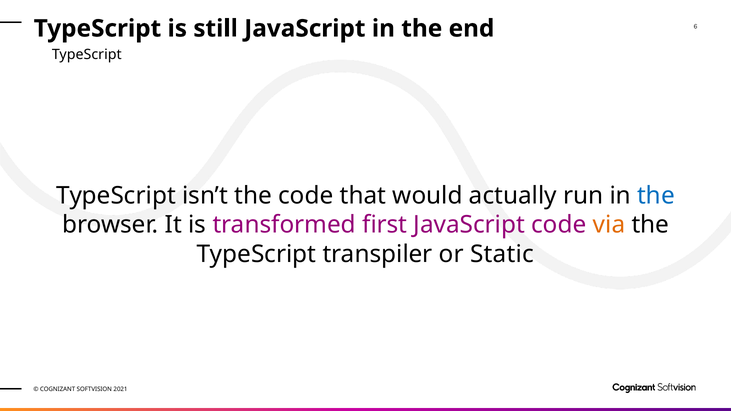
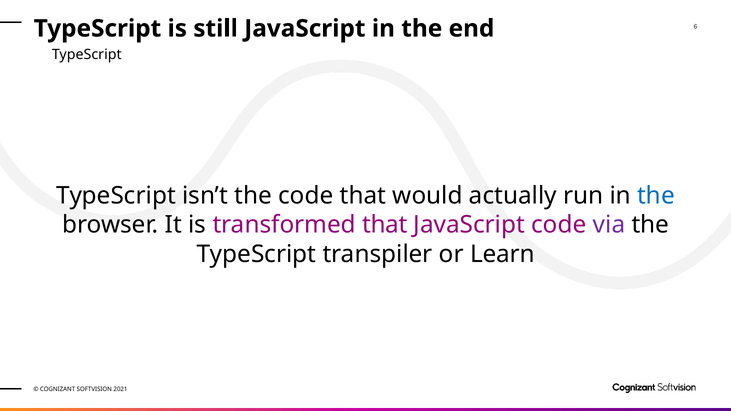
transformed first: first -> that (385, 225)
via colour: orange -> purple (609, 225)
Static: Static -> Learn (502, 254)
